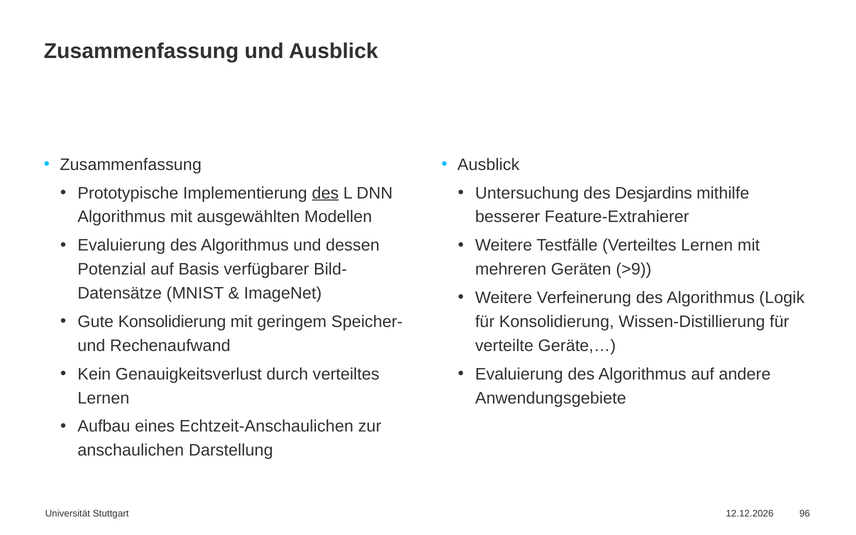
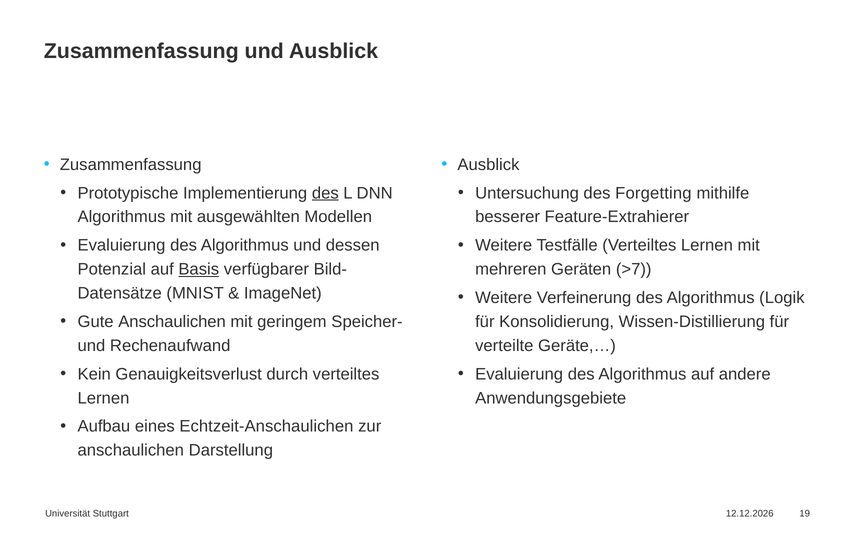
Desjardins: Desjardins -> Forgetting (653, 193)
Basis underline: none -> present (199, 269)
>9: >9 -> >7 (634, 269)
Gute Konsolidierung: Konsolidierung -> Anschaulichen (172, 322)
96: 96 -> 19 (805, 514)
